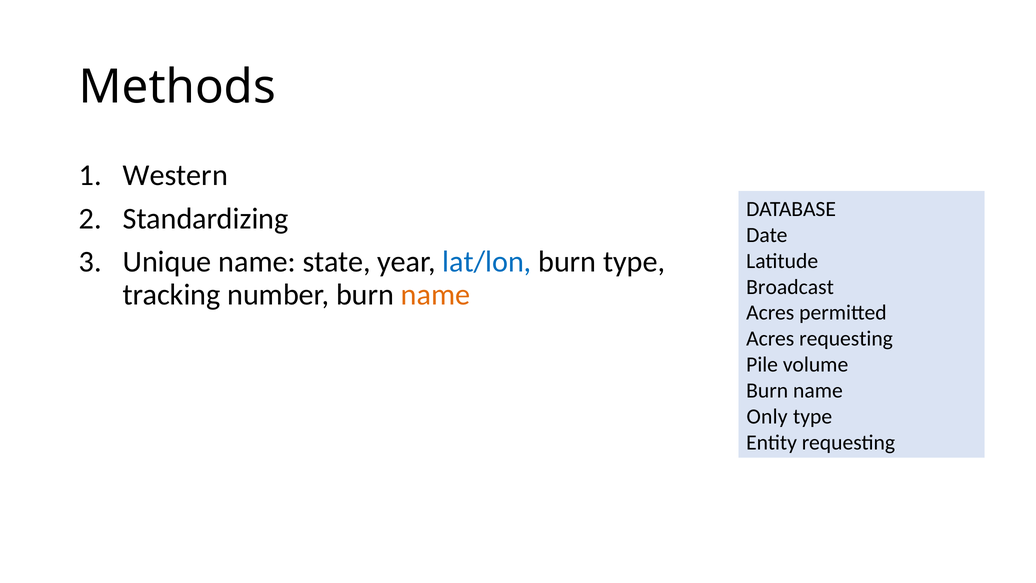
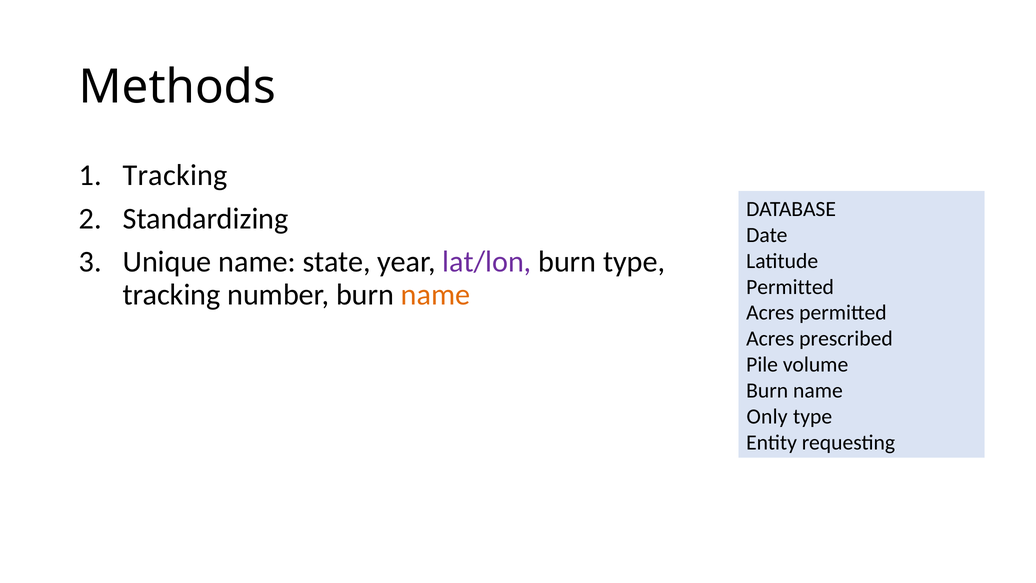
Western: Western -> Tracking (175, 175)
lat/lon colour: blue -> purple (487, 262)
Broadcast: Broadcast -> Permitted (790, 287)
Acres requesting: requesting -> prescribed (846, 339)
